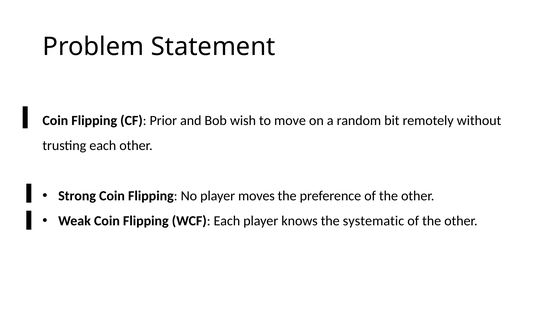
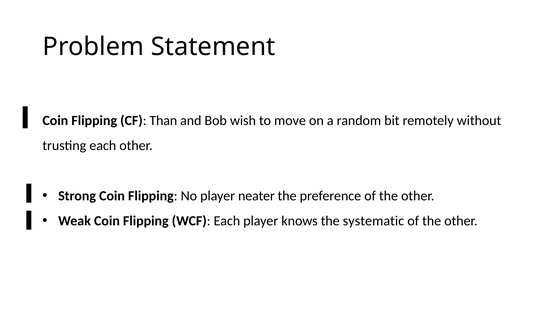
Prior: Prior -> Than (163, 120)
moves: moves -> neater (256, 196)
